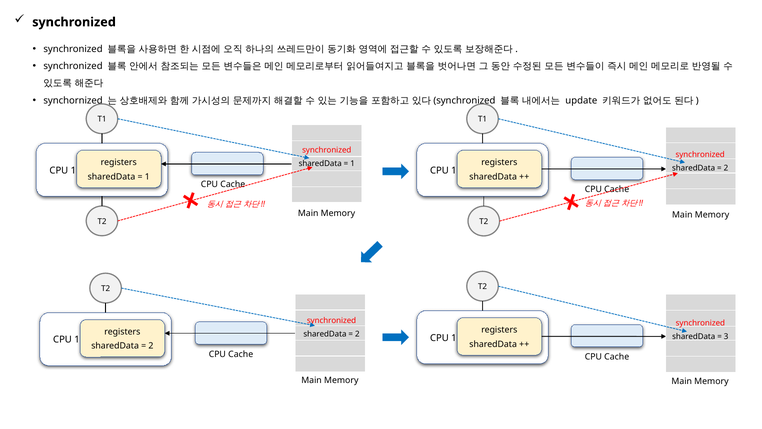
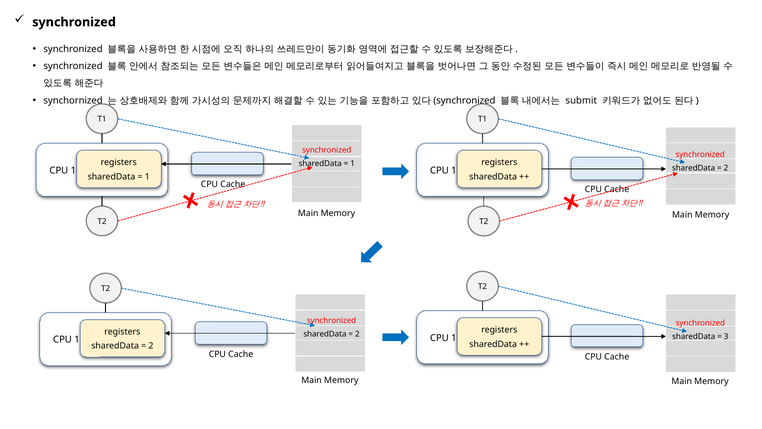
update: update -> submit (581, 100)
